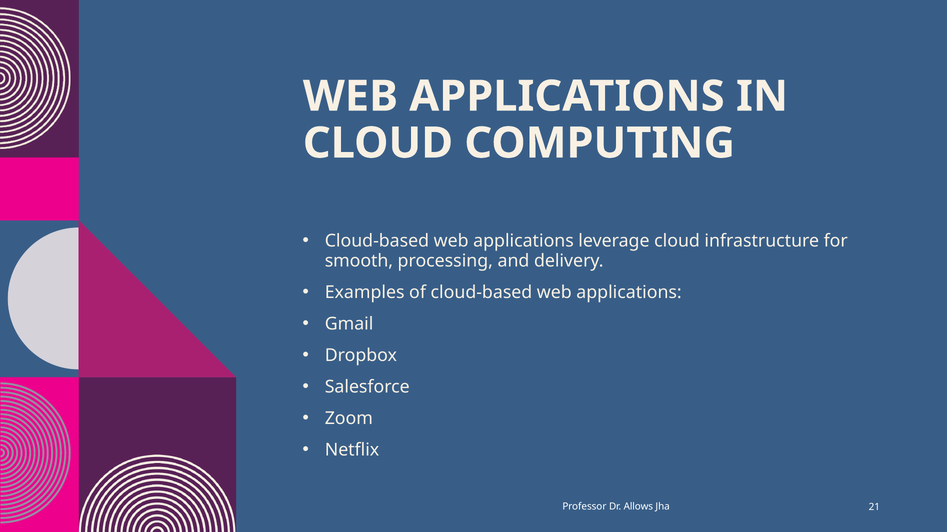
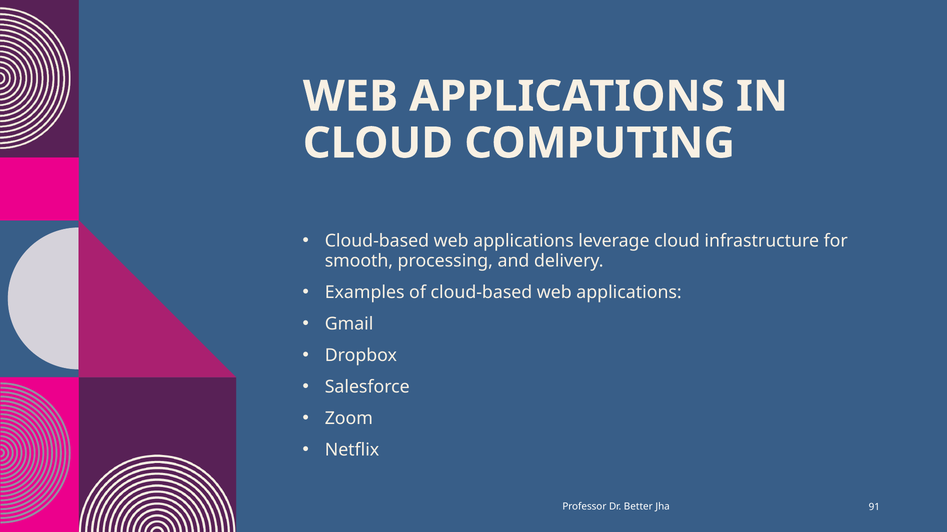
Allows: Allows -> Better (638, 507)
21: 21 -> 91 (874, 508)
